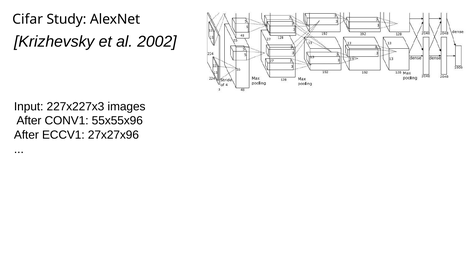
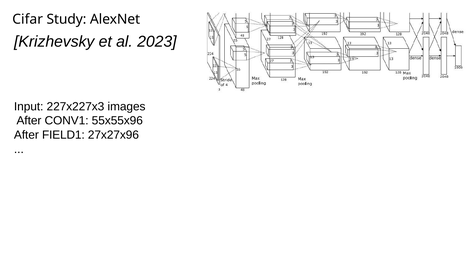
2002: 2002 -> 2023 (157, 42)
ECCV1: ECCV1 -> FIELD1 (63, 135)
